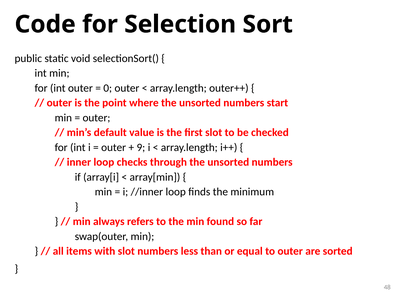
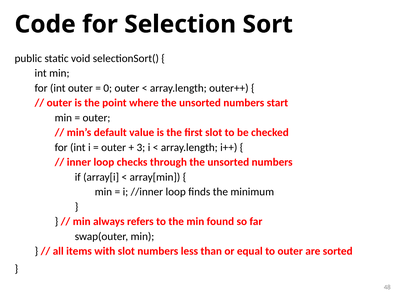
9: 9 -> 3 (141, 147)
